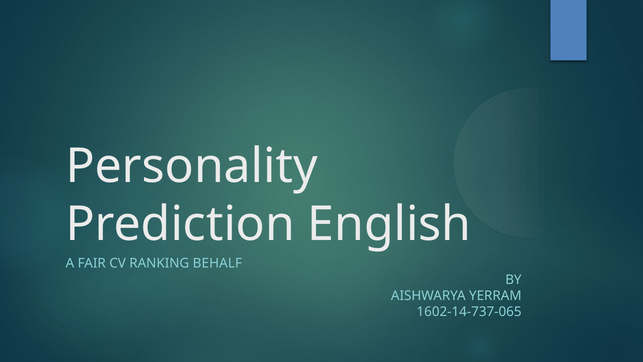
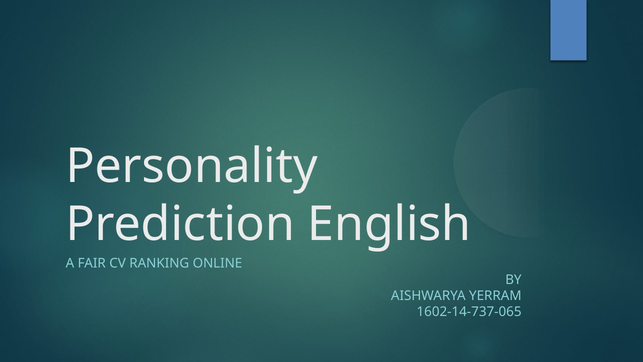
BEHALF: BEHALF -> ONLINE (217, 263)
